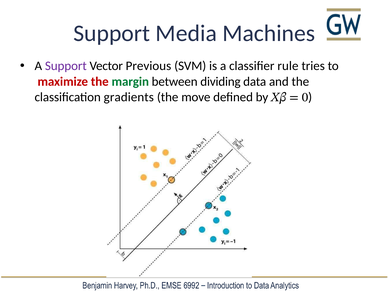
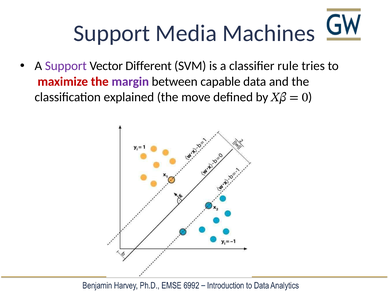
Previous: Previous -> Different (149, 66)
margin colour: green -> purple (130, 81)
dividing: dividing -> capable (220, 81)
gradients: gradients -> explained (129, 97)
